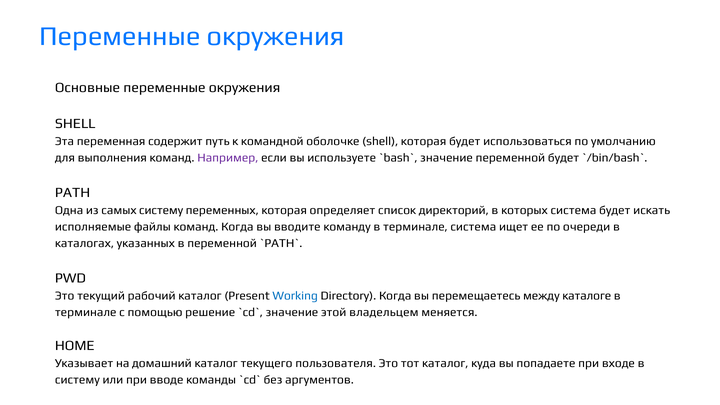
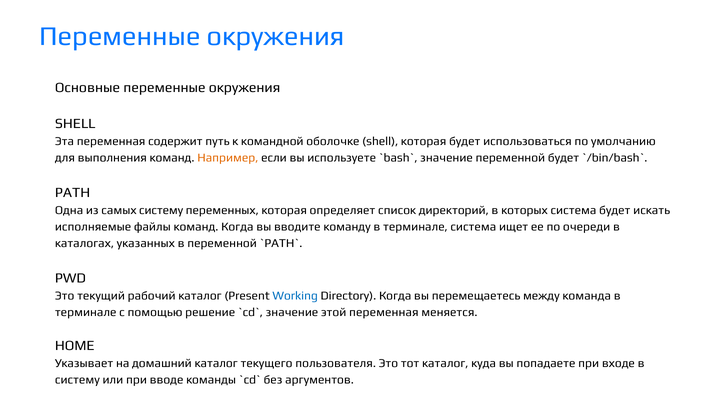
Например colour: purple -> orange (228, 158)
каталоге: каталоге -> команда (587, 296)
этой владельцем: владельцем -> переменная (384, 312)
